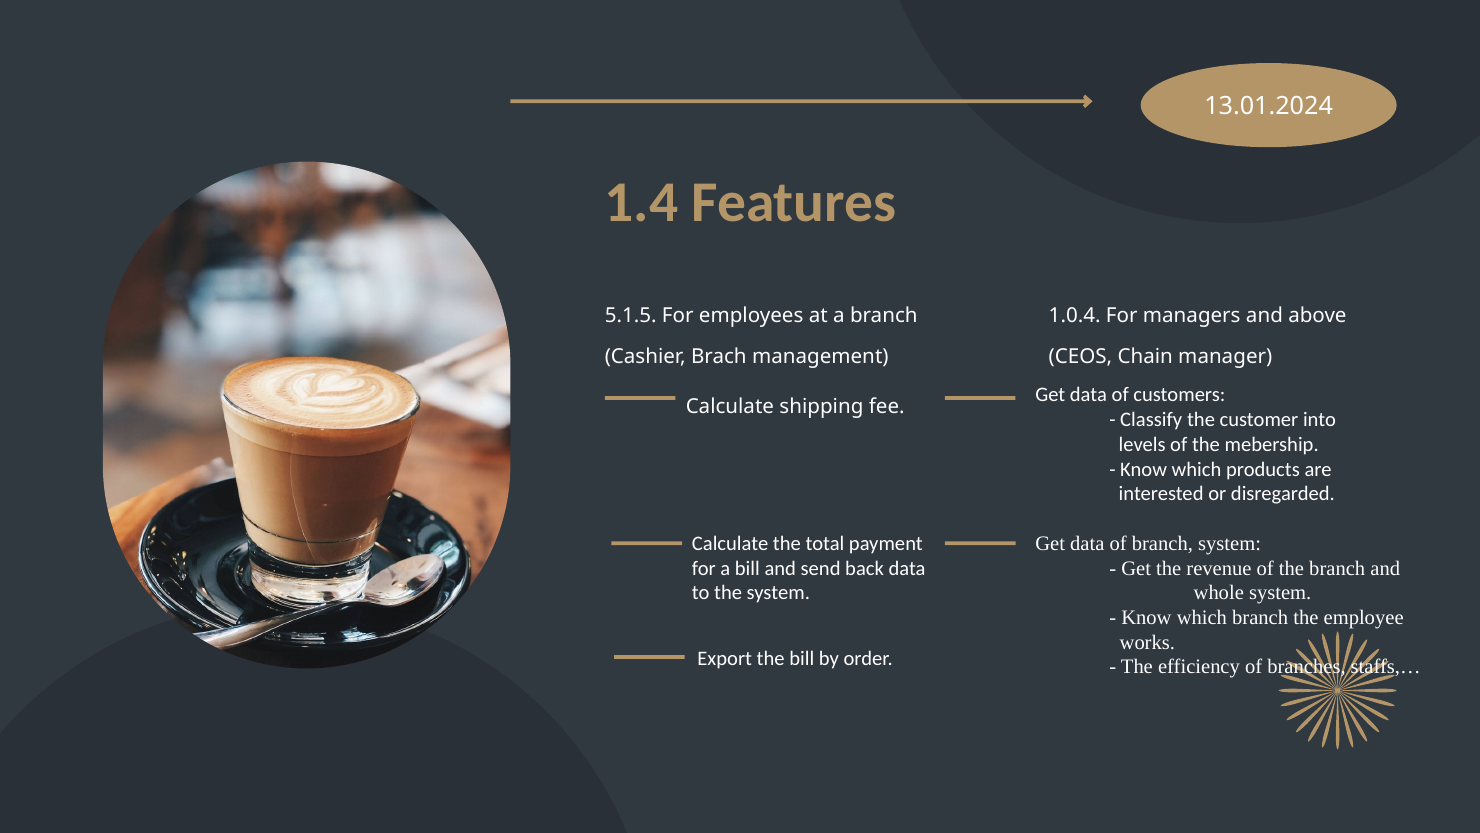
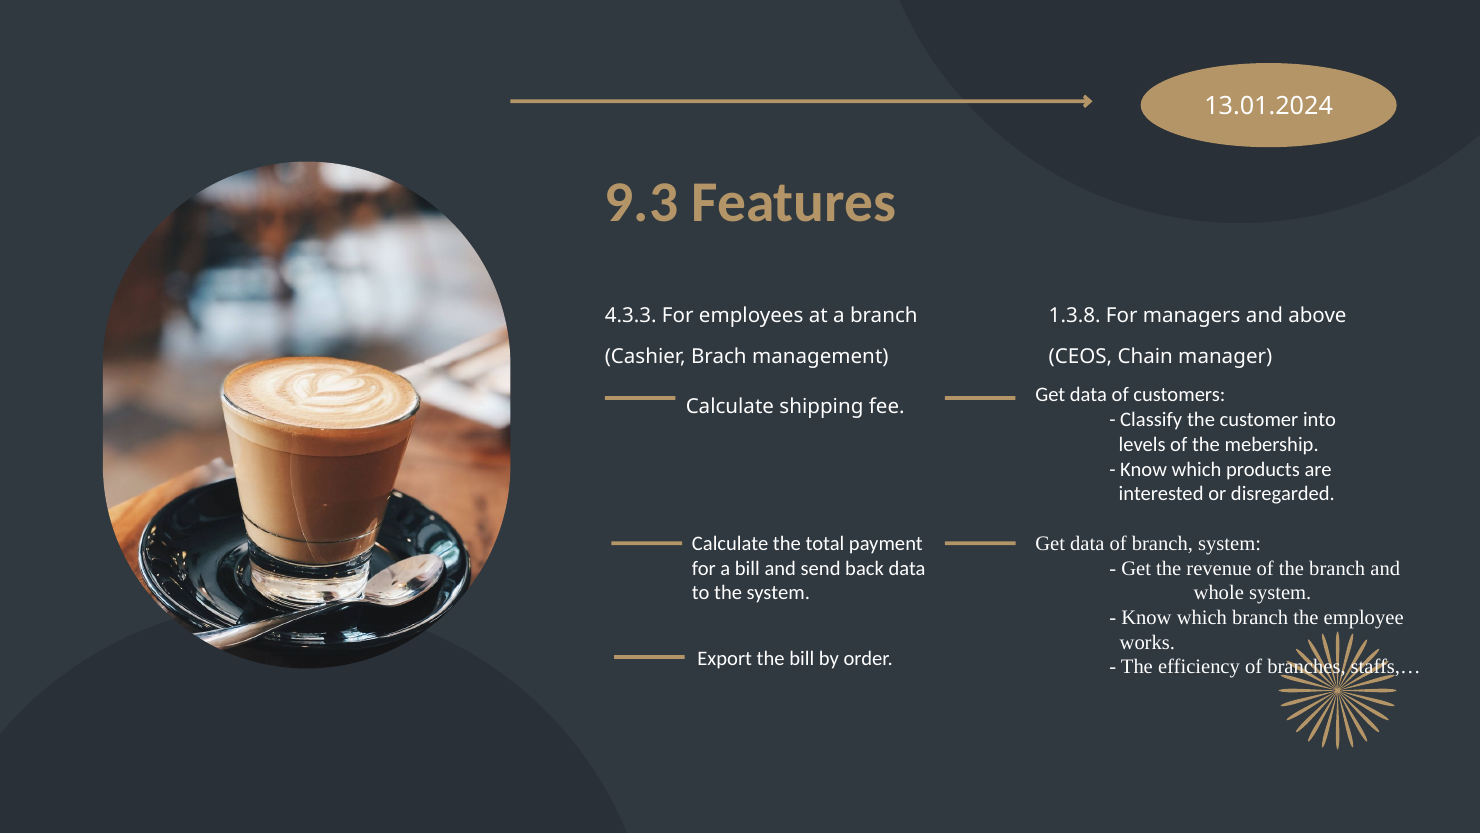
1.4: 1.4 -> 9.3 (642, 202)
1.0.4: 1.0.4 -> 1.3.8 (1075, 315)
5.1.5: 5.1.5 -> 4.3.3 (631, 315)
